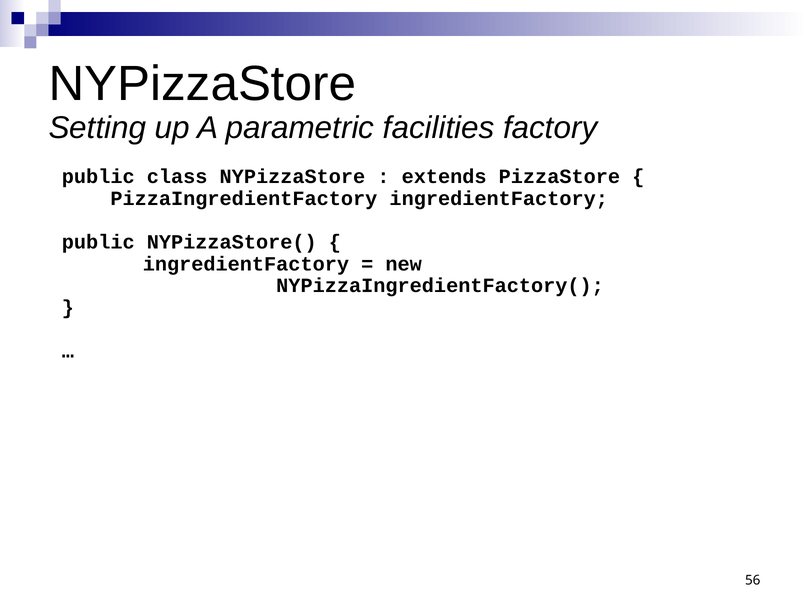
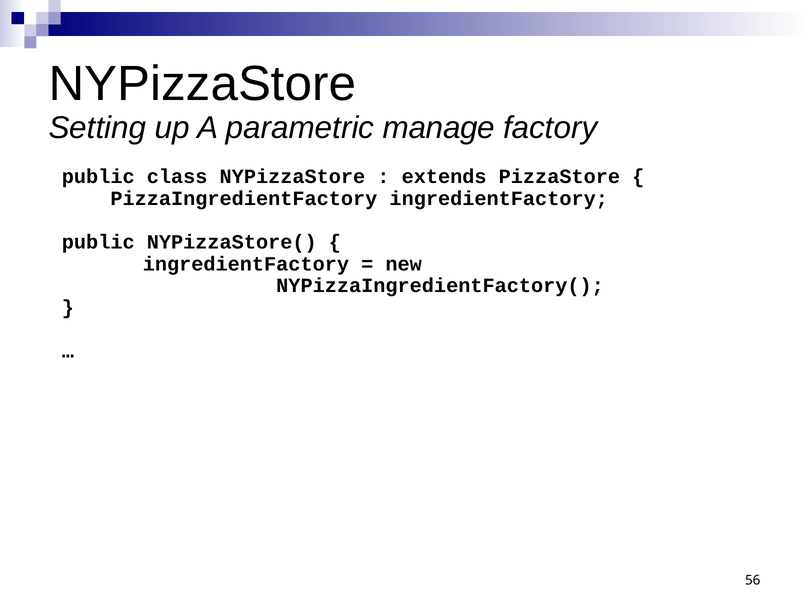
facilities: facilities -> manage (439, 128)
